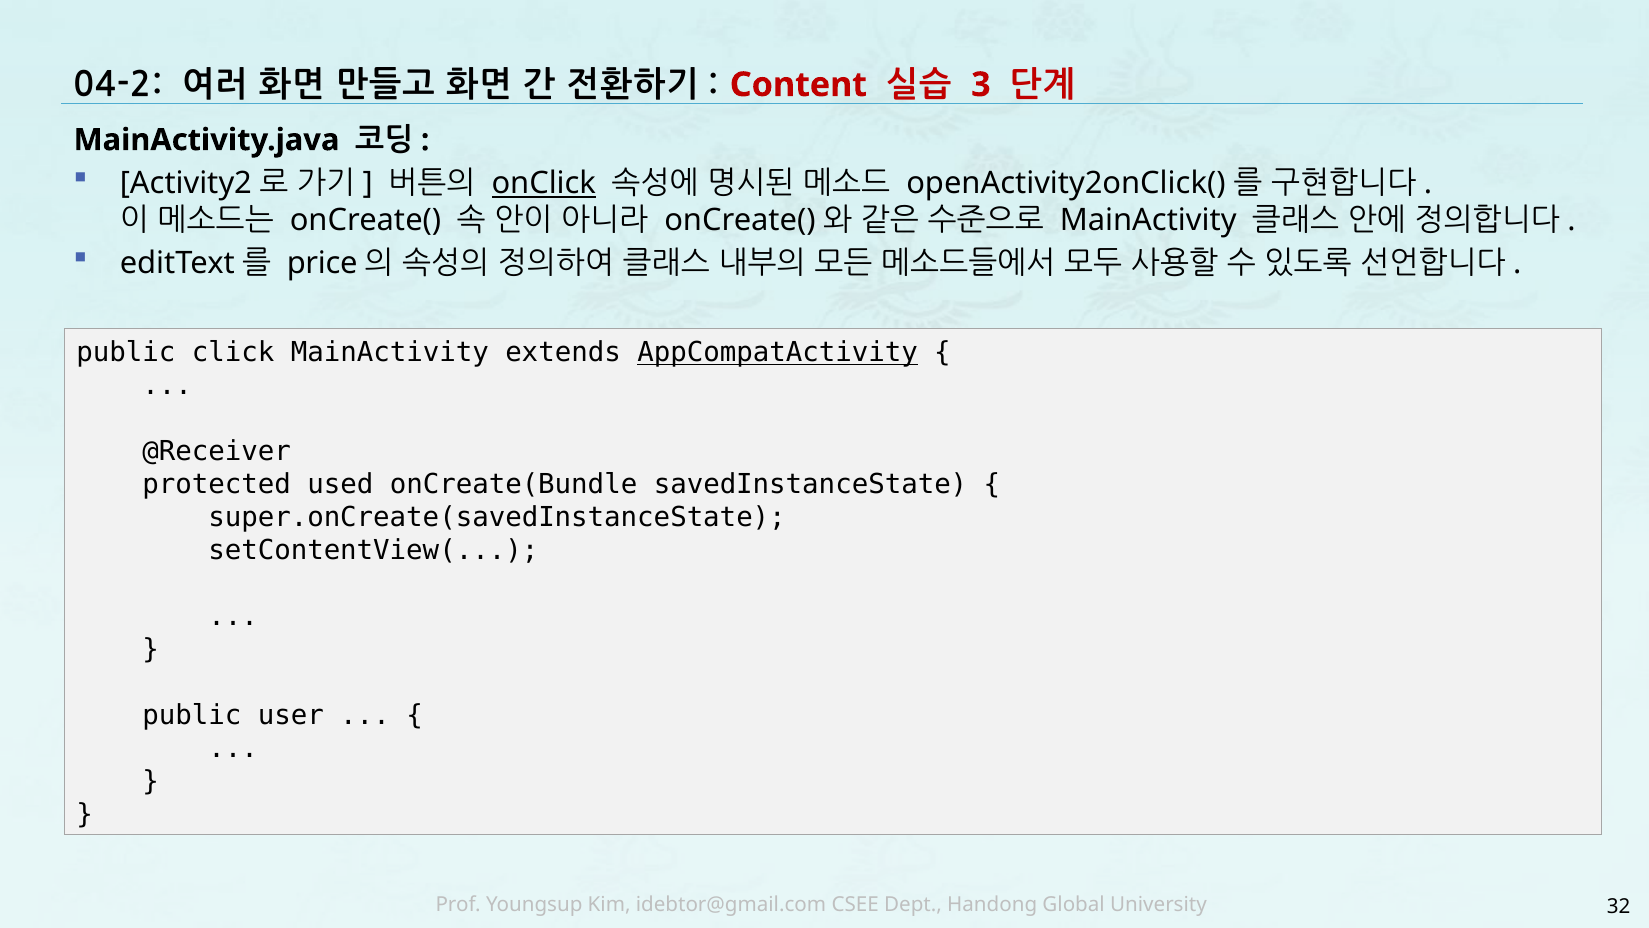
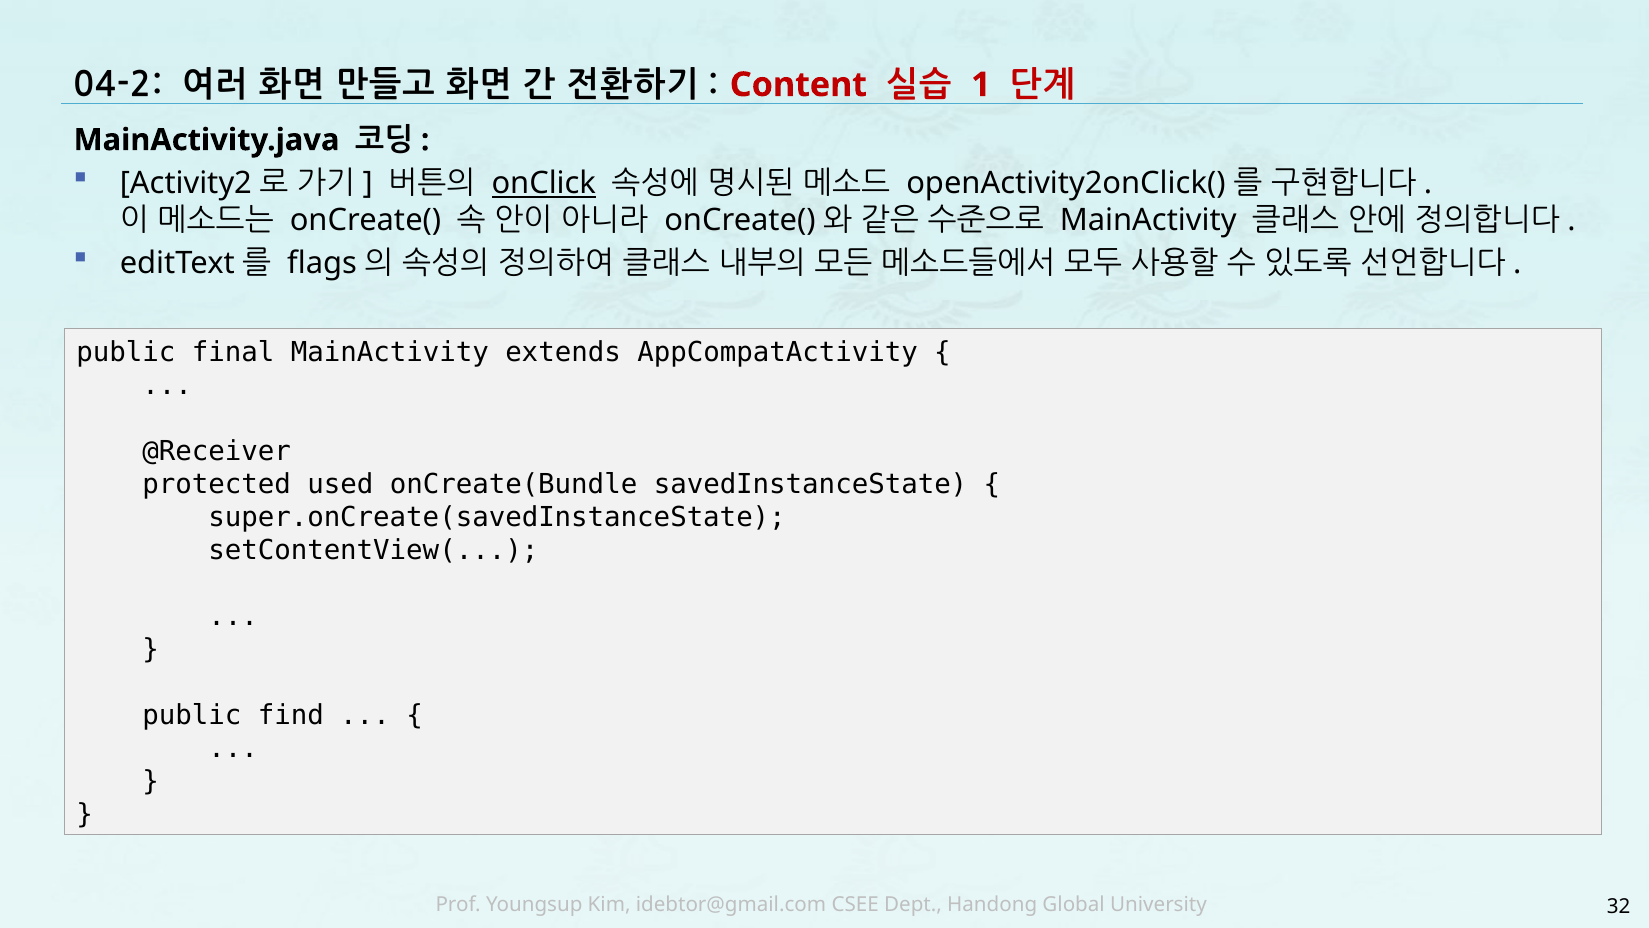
3: 3 -> 1 (981, 85)
price: price -> flags (322, 264)
click: click -> final (233, 352)
AppCompatActivity underline: present -> none (778, 352)
user: user -> find (291, 715)
